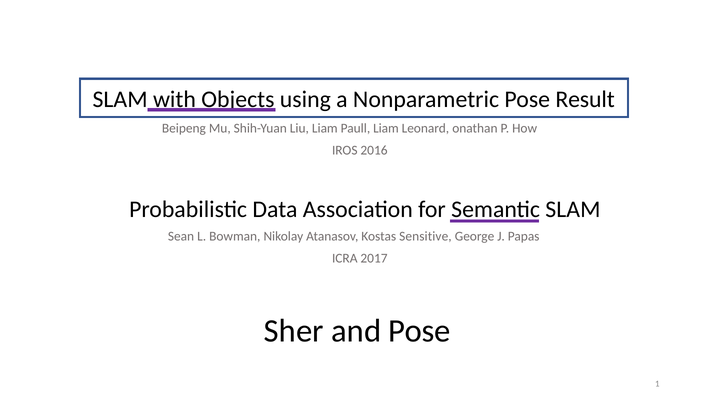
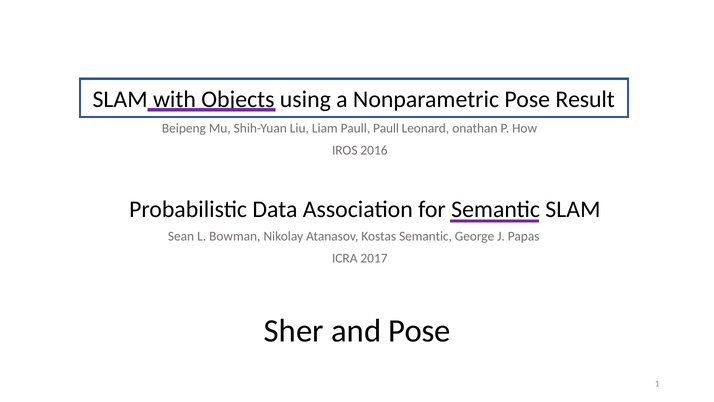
Paull Liam: Liam -> Paull (386, 128)
Kostas Sensitive: Sensitive -> Semantic (426, 236)
